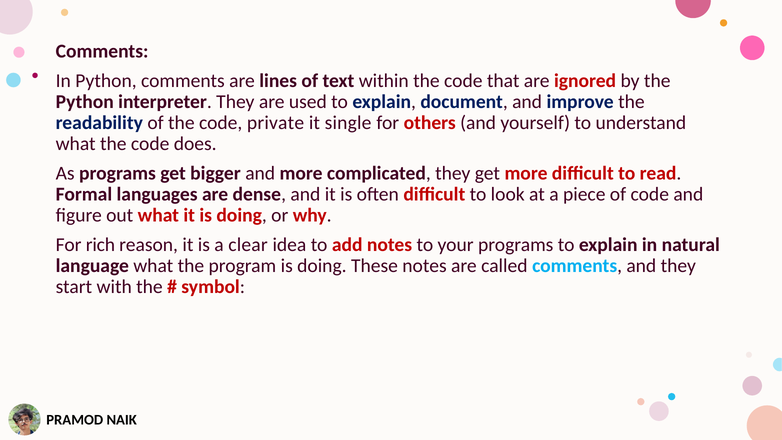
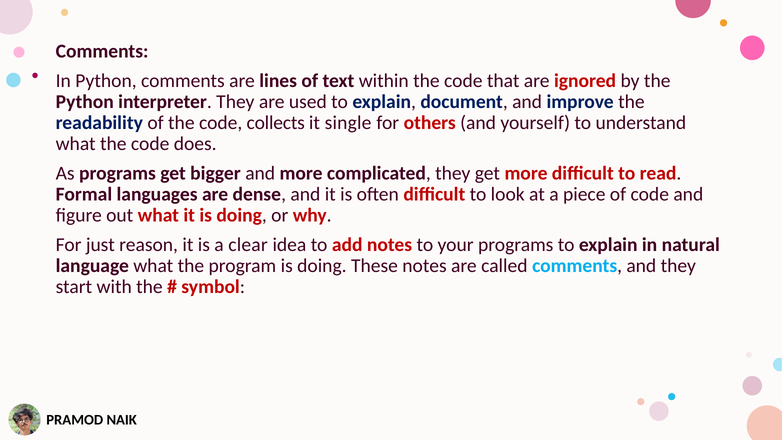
private: private -> collects (276, 123)
rich: rich -> just (100, 245)
